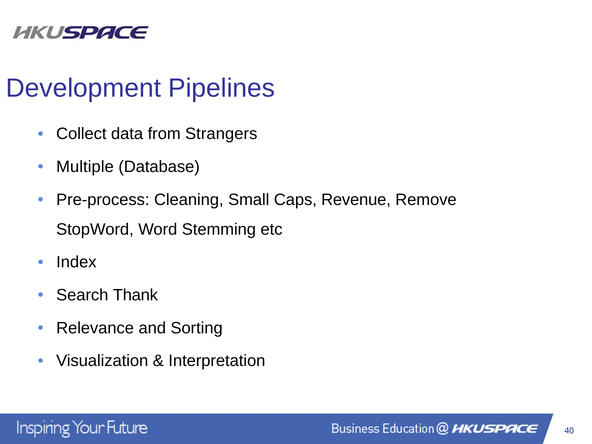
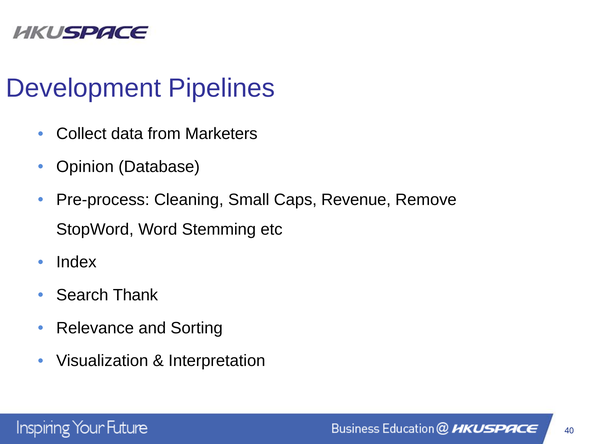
Strangers: Strangers -> Marketers (221, 134)
Multiple: Multiple -> Opinion (85, 167)
